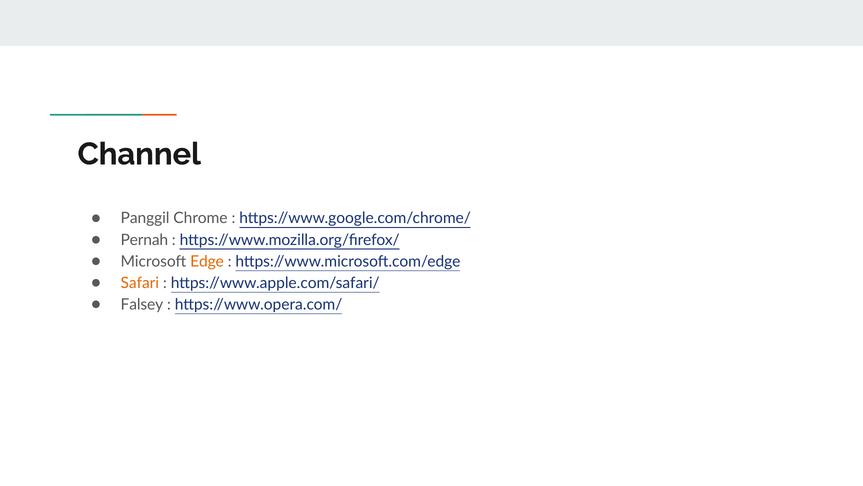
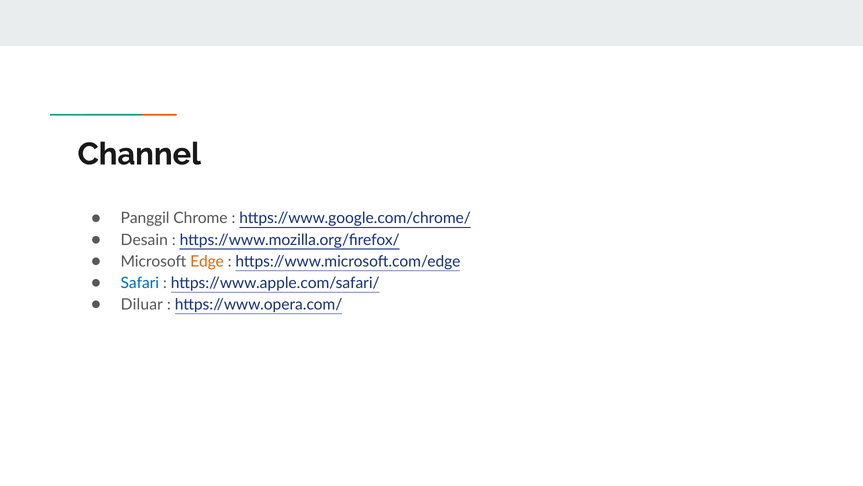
Pernah: Pernah -> Desain (144, 240)
Safari colour: orange -> blue (140, 283)
Falsey: Falsey -> Diluar (142, 304)
